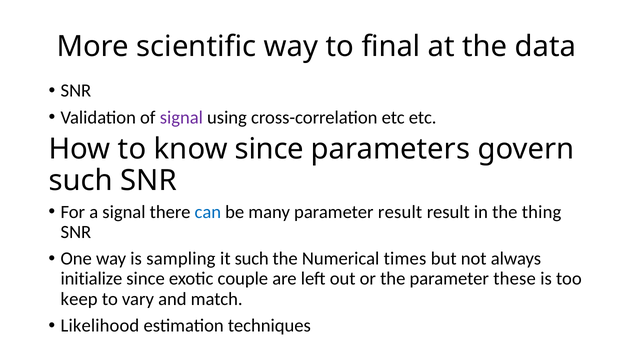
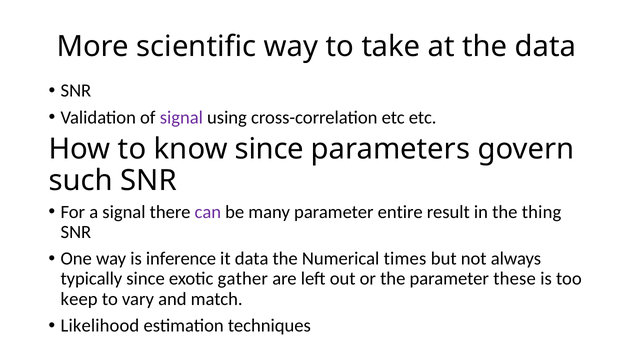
final: final -> take (391, 47)
can colour: blue -> purple (208, 212)
parameter result: result -> entire (400, 212)
sampling: sampling -> inference (181, 259)
it such: such -> data (252, 259)
initialize: initialize -> typically (91, 279)
couple: couple -> gather (243, 279)
